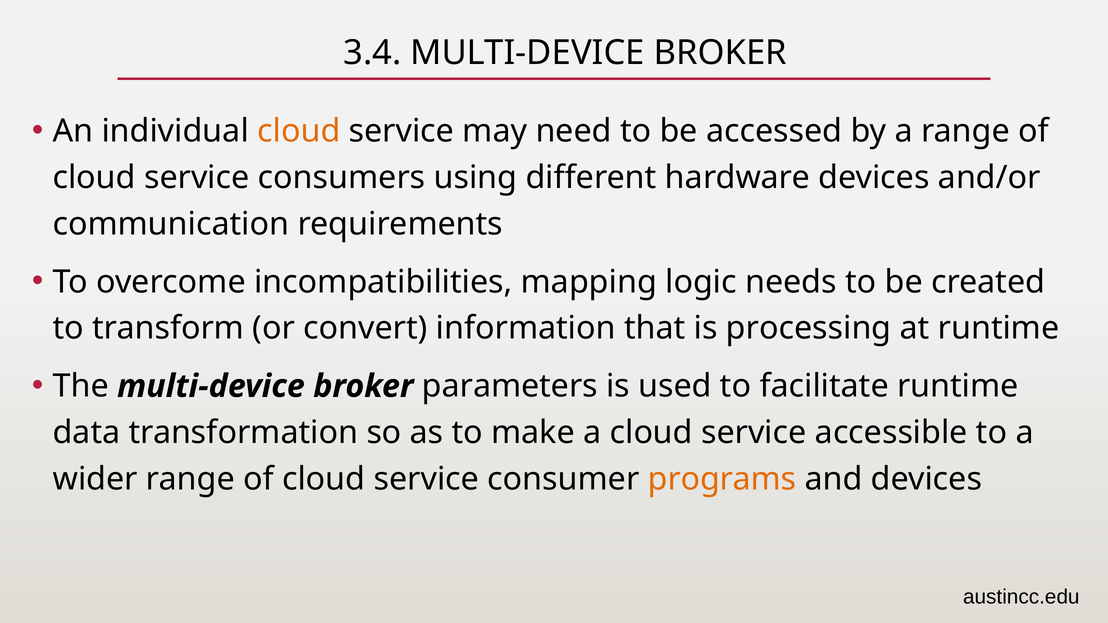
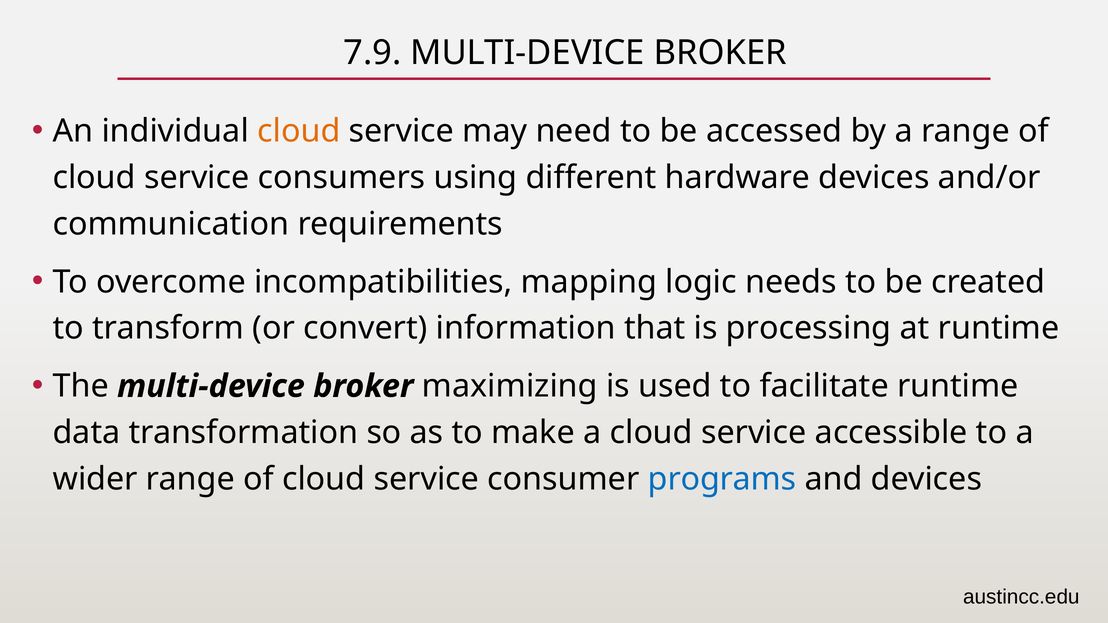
3.4: 3.4 -> 7.9 (372, 53)
parameters: parameters -> maximizing (510, 386)
programs colour: orange -> blue (722, 479)
